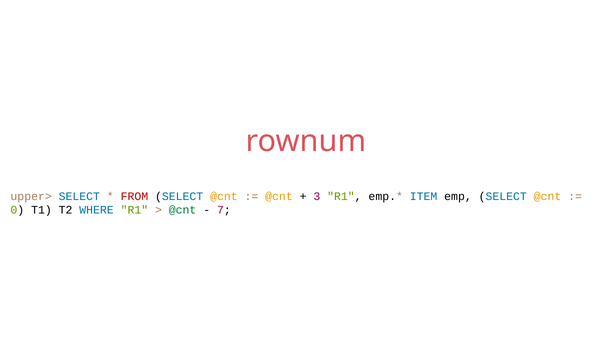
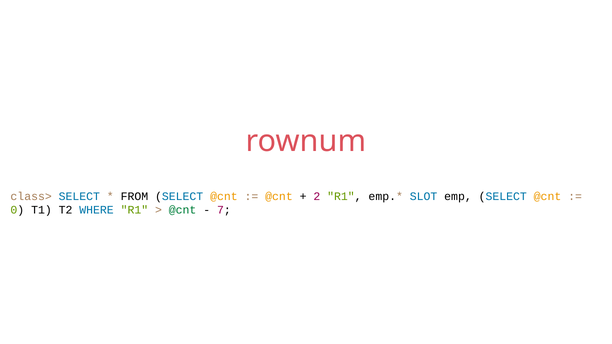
upper>: upper> -> class> (31, 197)
FROM colour: red -> black (134, 197)
3: 3 -> 2 (317, 197)
ITEM: ITEM -> SLOT (424, 197)
